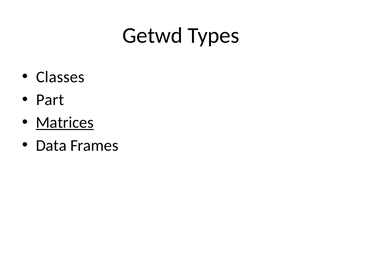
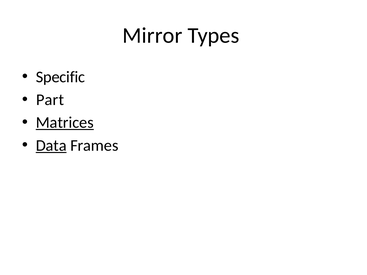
Getwd: Getwd -> Mirror (152, 36)
Classes: Classes -> Specific (60, 77)
Data underline: none -> present (51, 146)
